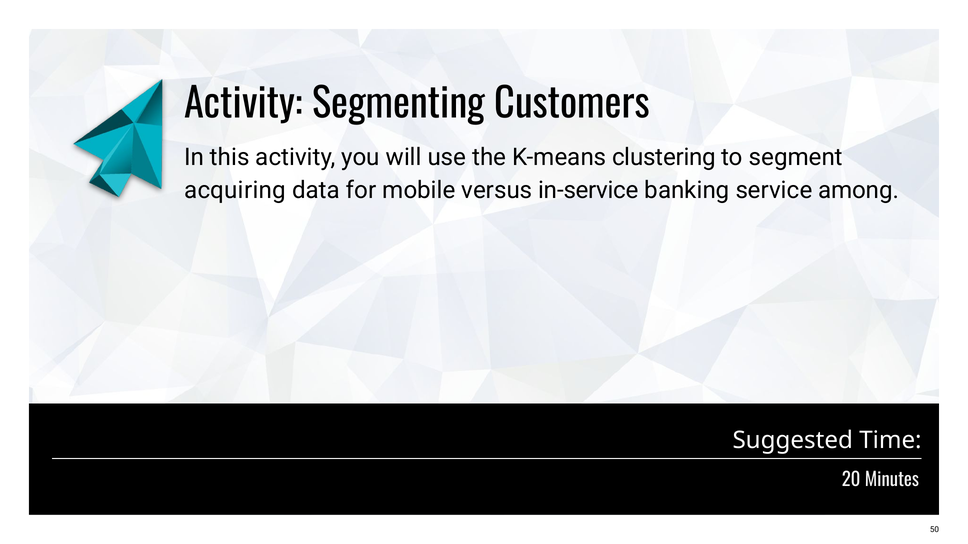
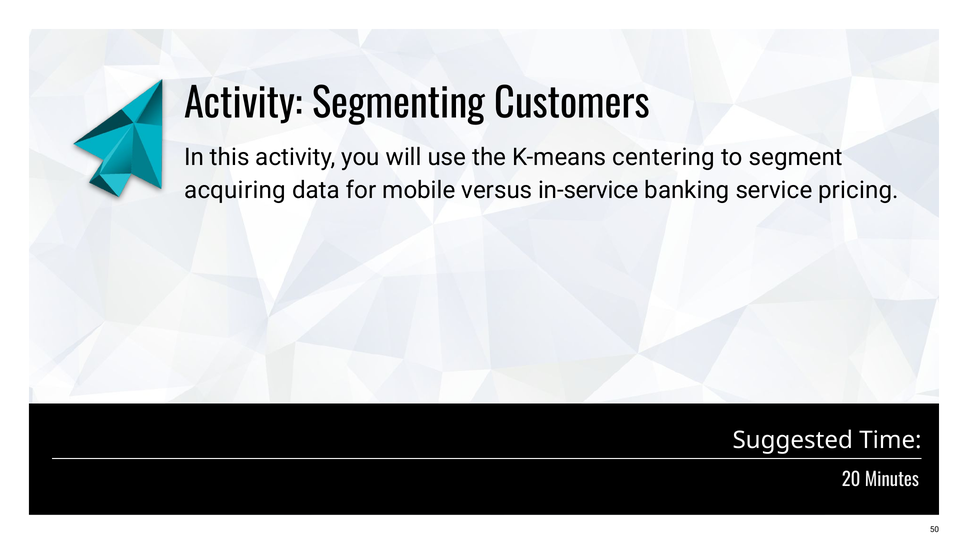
clustering: clustering -> centering (664, 157)
among: among -> pricing (858, 191)
